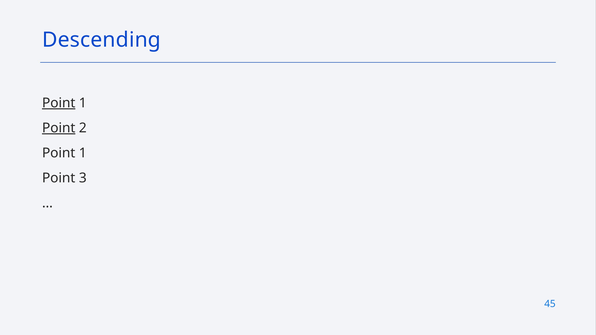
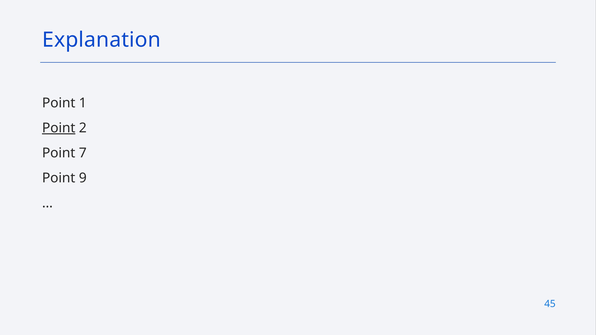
Descending: Descending -> Explanation (102, 40)
Point underline: present -> none (59, 103)
1: 1 -> 7 (83, 153)
3: 3 -> 9 (83, 178)
